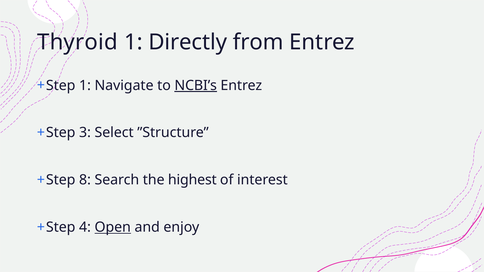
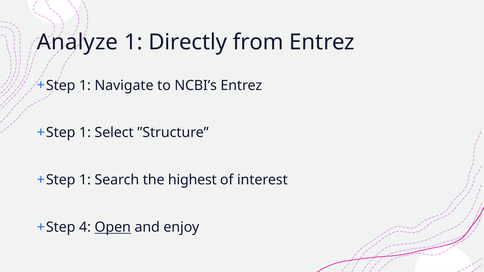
Thyroid: Thyroid -> Analyze (78, 42)
NCBI’s underline: present -> none (196, 85)
3: 3 -> 1 (85, 133)
8: 8 -> 1 (85, 180)
